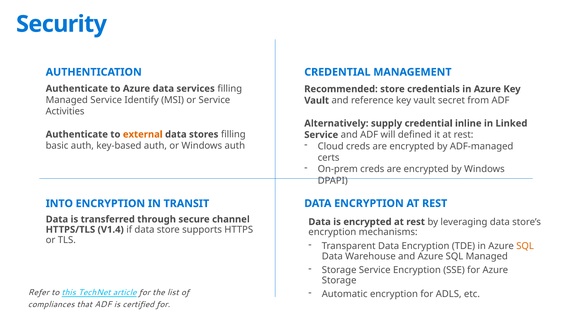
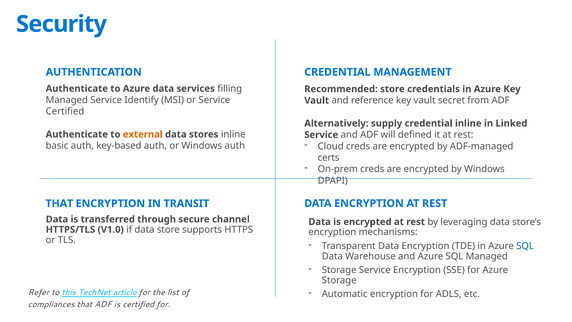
Activities: Activities -> Certified (65, 111)
stores filling: filling -> inline (233, 134)
INTO: INTO -> THAT (59, 203)
V1.4: V1.4 -> V1.0 (111, 229)
SQL colour: orange -> blue (525, 246)
